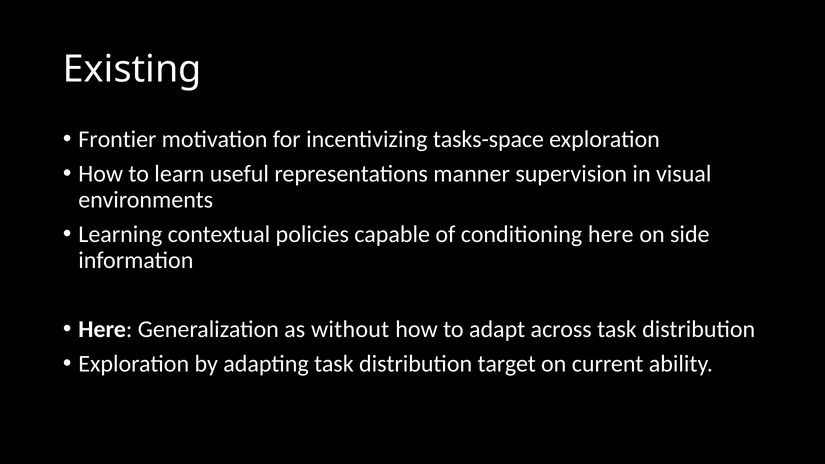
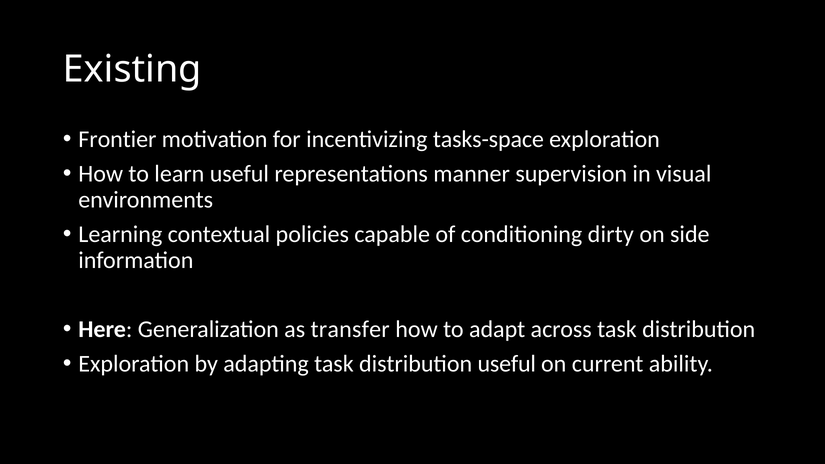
conditioning here: here -> dirty (611, 234)
without: without -> transfer (350, 329)
distribution target: target -> useful (507, 364)
